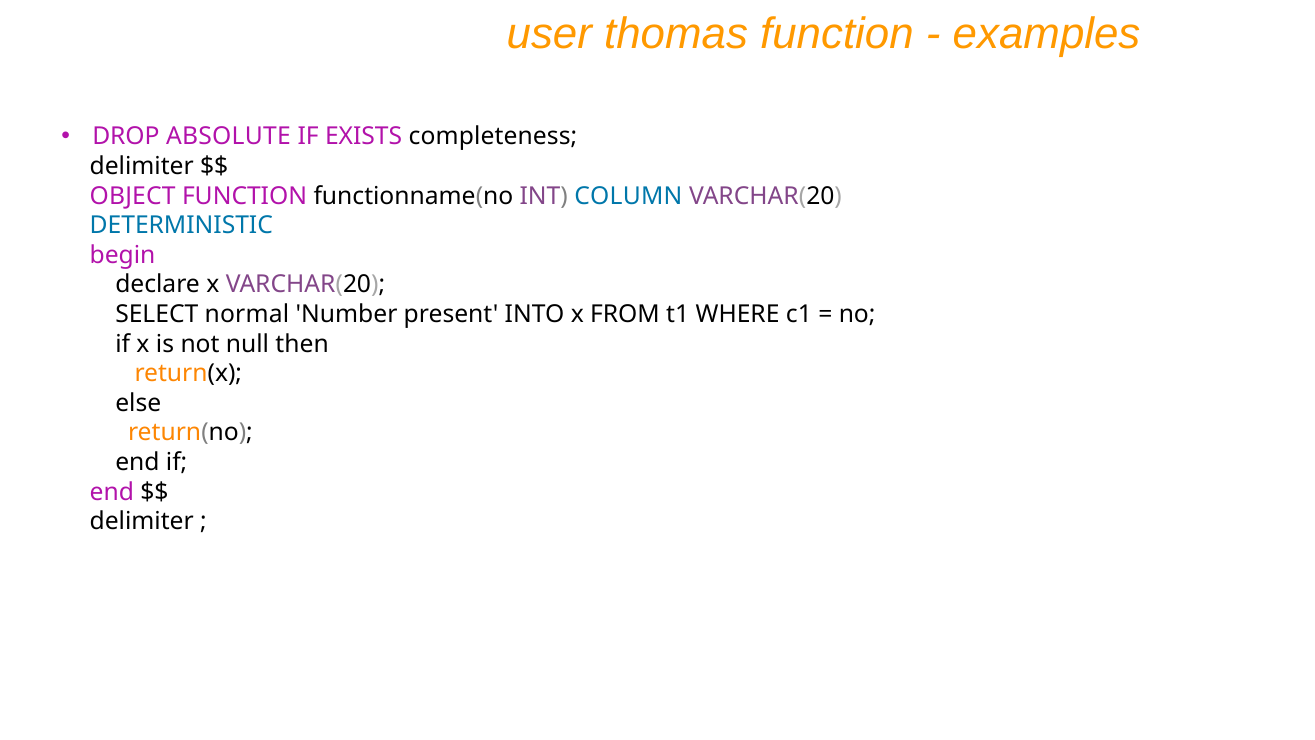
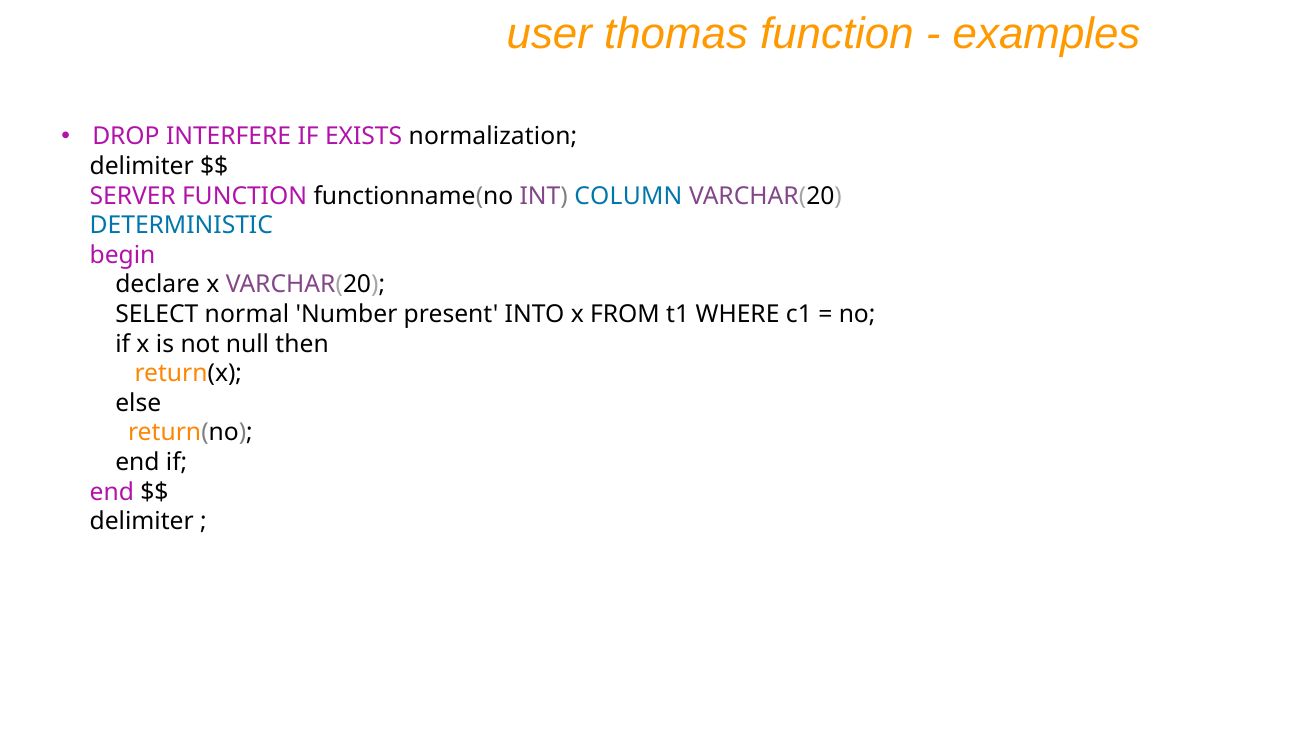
ABSOLUTE: ABSOLUTE -> INTERFERE (229, 137)
completeness: completeness -> normalization (493, 137)
OBJECT: OBJECT -> SERVER (133, 196)
